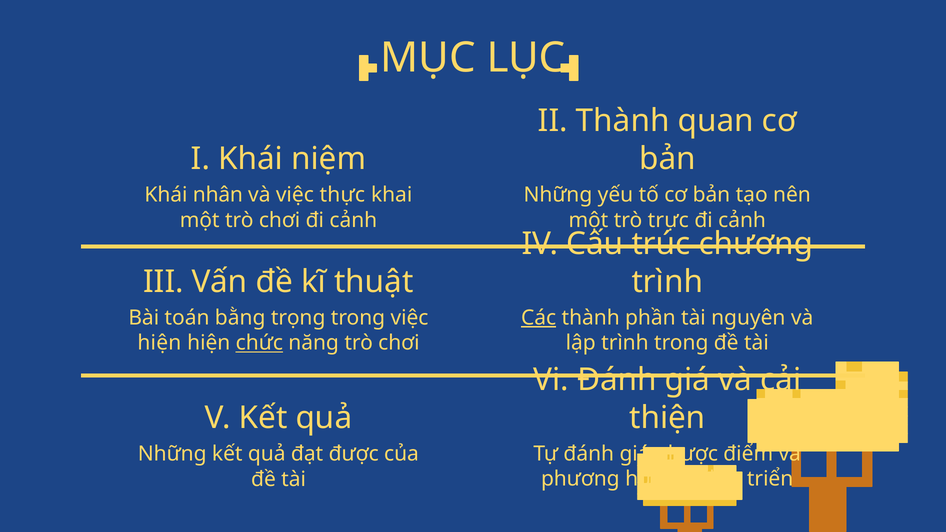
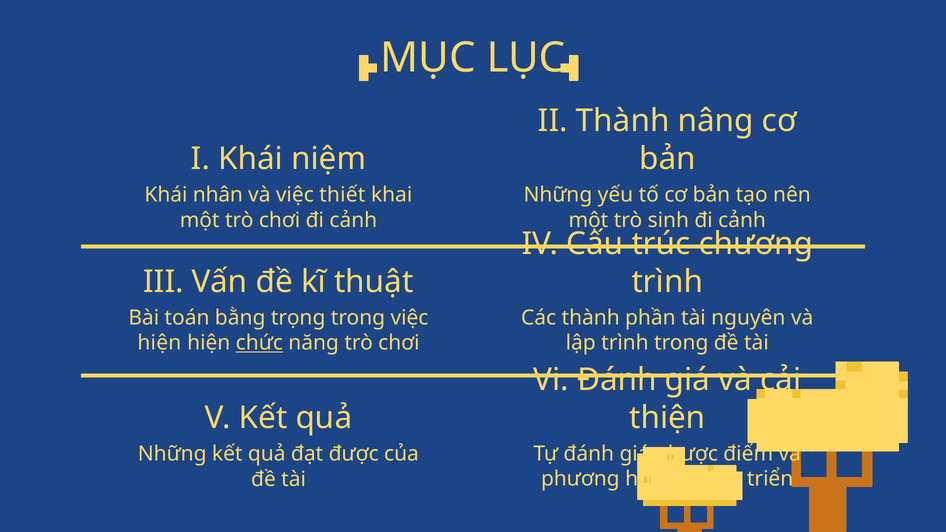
quan: quan -> nâng (716, 121)
thực: thực -> thiết (342, 195)
trực: trực -> sinh (668, 220)
Các underline: present -> none (539, 318)
